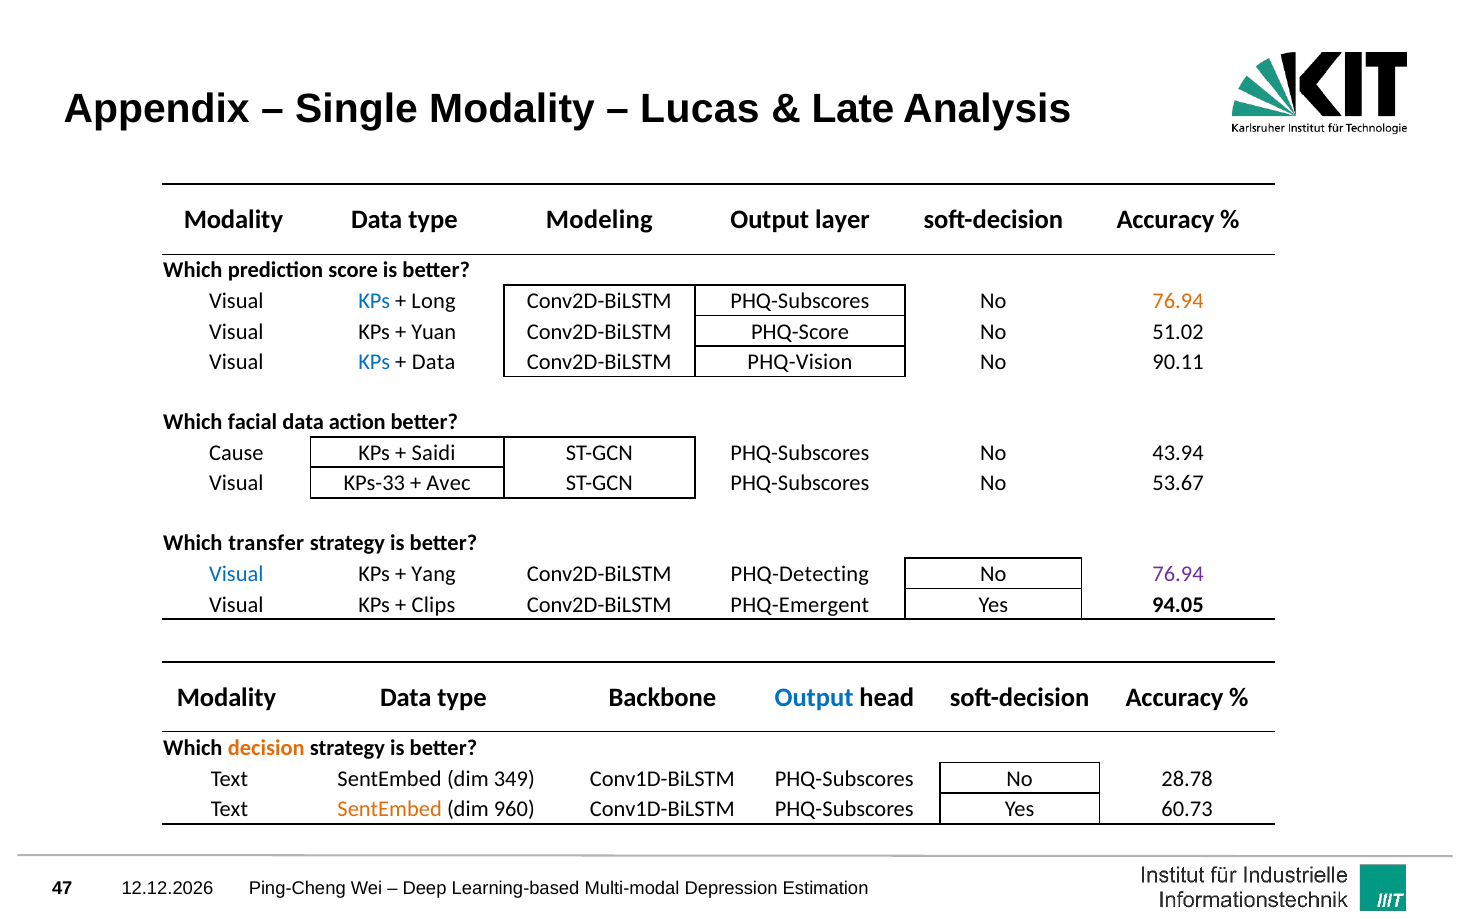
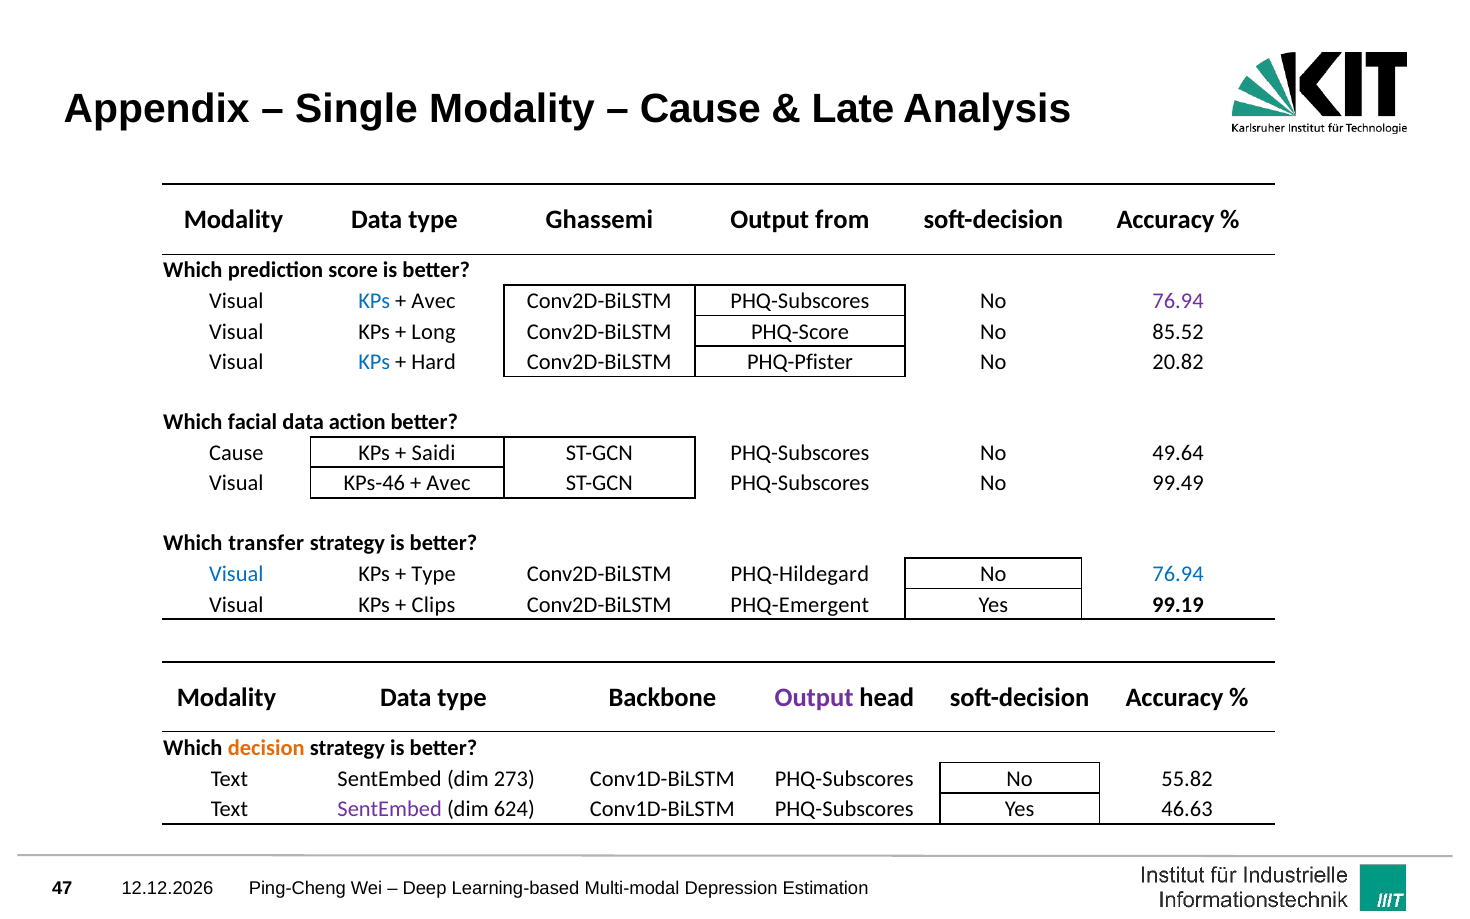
Lucas: Lucas -> Cause (700, 109)
Modeling: Modeling -> Ghassemi (599, 220)
layer: layer -> from (842, 220)
Long: Long -> Avec (434, 301)
76.94 colour: orange -> purple (1178, 301)
Yuan: Yuan -> Long (434, 332)
51.02: 51.02 -> 85.52 (1178, 332)
Data: Data -> Hard (434, 362)
PHQ-Vision: PHQ-Vision -> PHQ-Pfister (800, 362)
90.11: 90.11 -> 20.82 (1178, 362)
43.94: 43.94 -> 49.64 (1178, 453)
KPs-33: KPs-33 -> KPs-46 (374, 483)
53.67: 53.67 -> 99.49 (1178, 483)
Yang: Yang -> Type (434, 574)
PHQ-Detecting: PHQ-Detecting -> PHQ-Hildegard (800, 574)
76.94 colour: purple -> blue (1178, 574)
94.05: 94.05 -> 99.19 (1178, 605)
Output colour: blue -> purple (814, 698)
349: 349 -> 273 (514, 779)
28.78: 28.78 -> 55.82 (1187, 779)
SentEmbed colour: orange -> purple (390, 809)
960: 960 -> 624 (514, 809)
60.73: 60.73 -> 46.63 (1187, 809)
